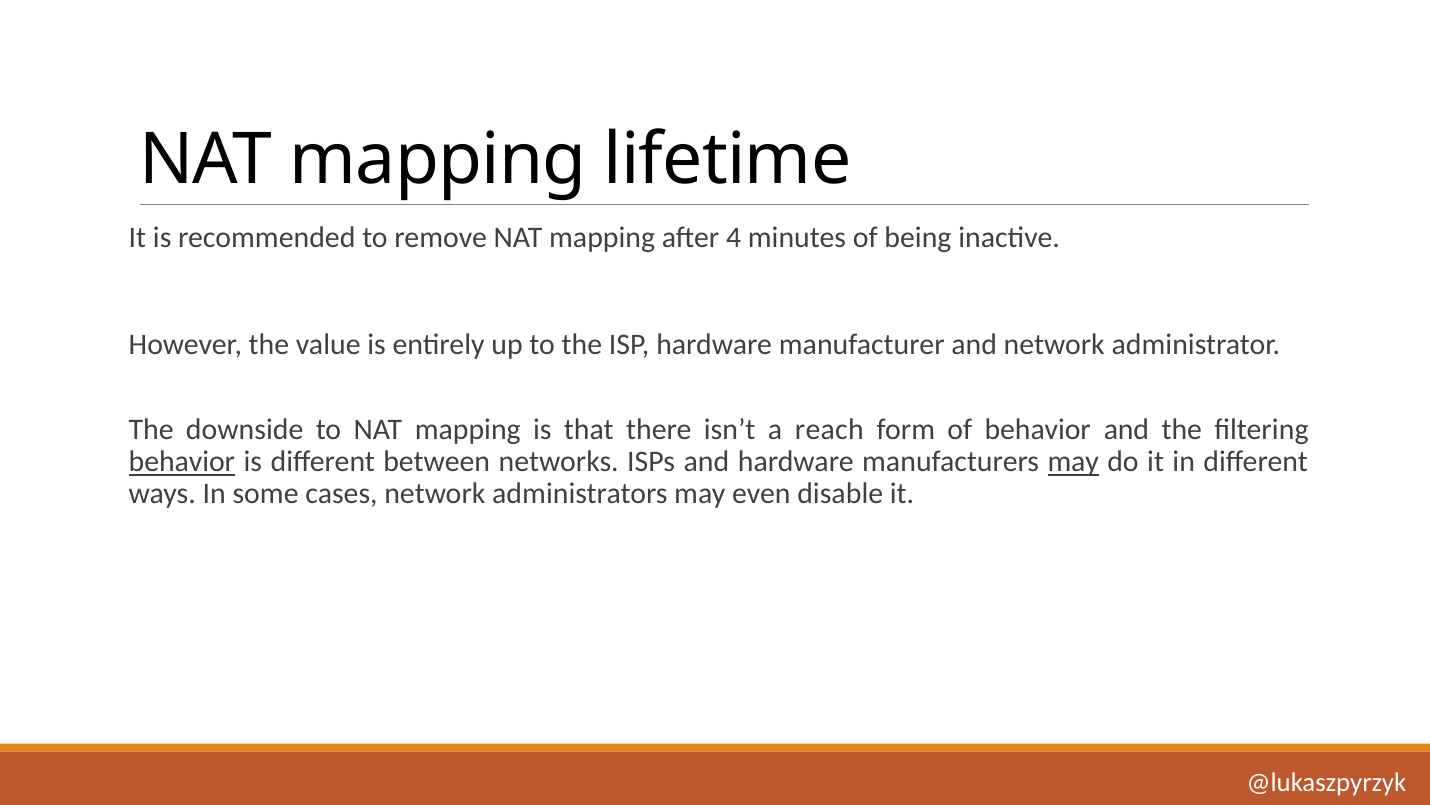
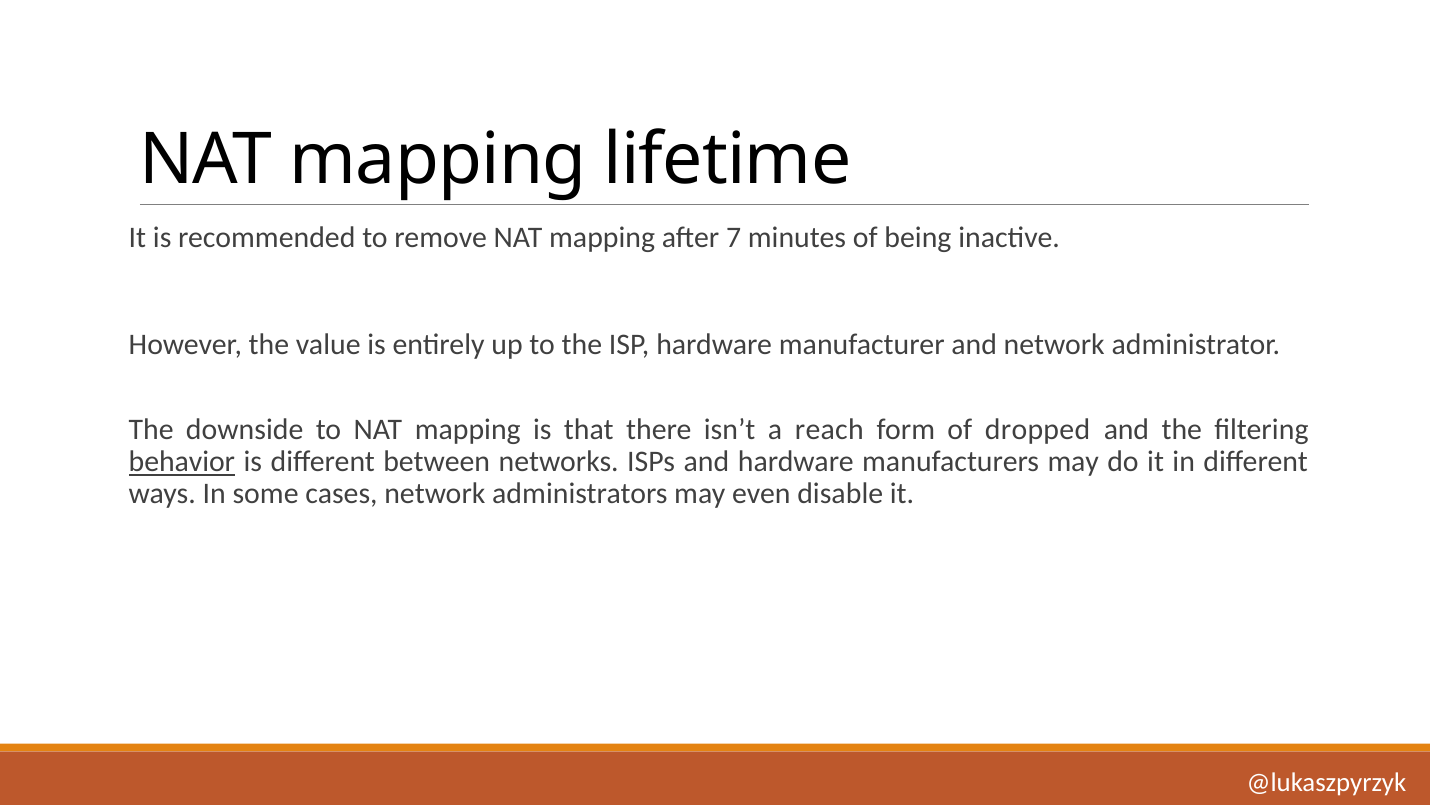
4: 4 -> 7 (734, 238)
of behavior: behavior -> dropped (1038, 429)
may underline: present -> none (1073, 461)
